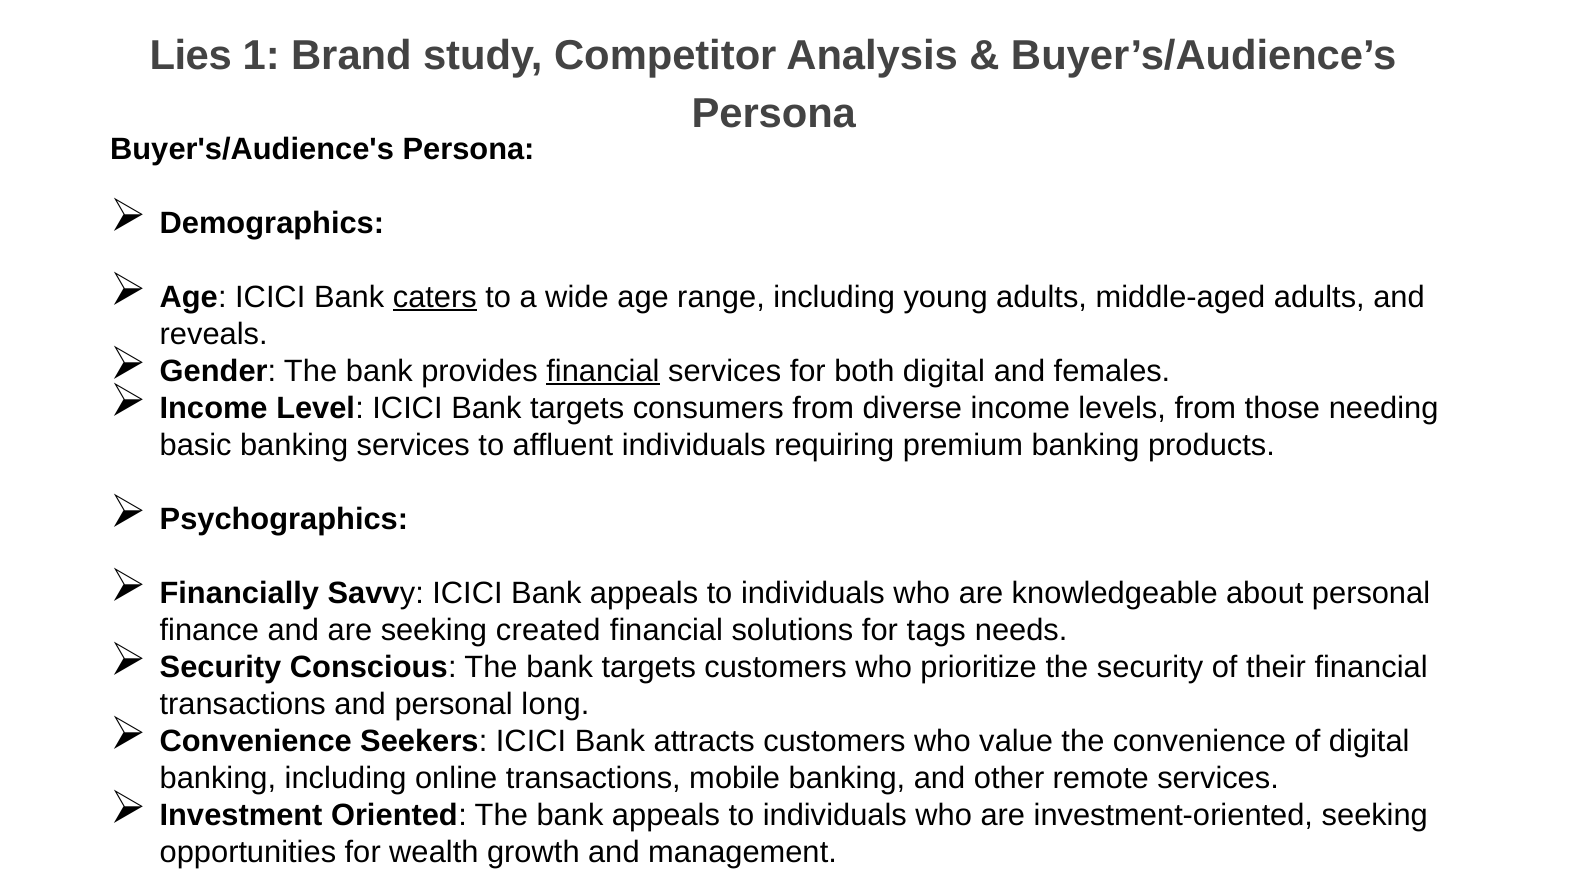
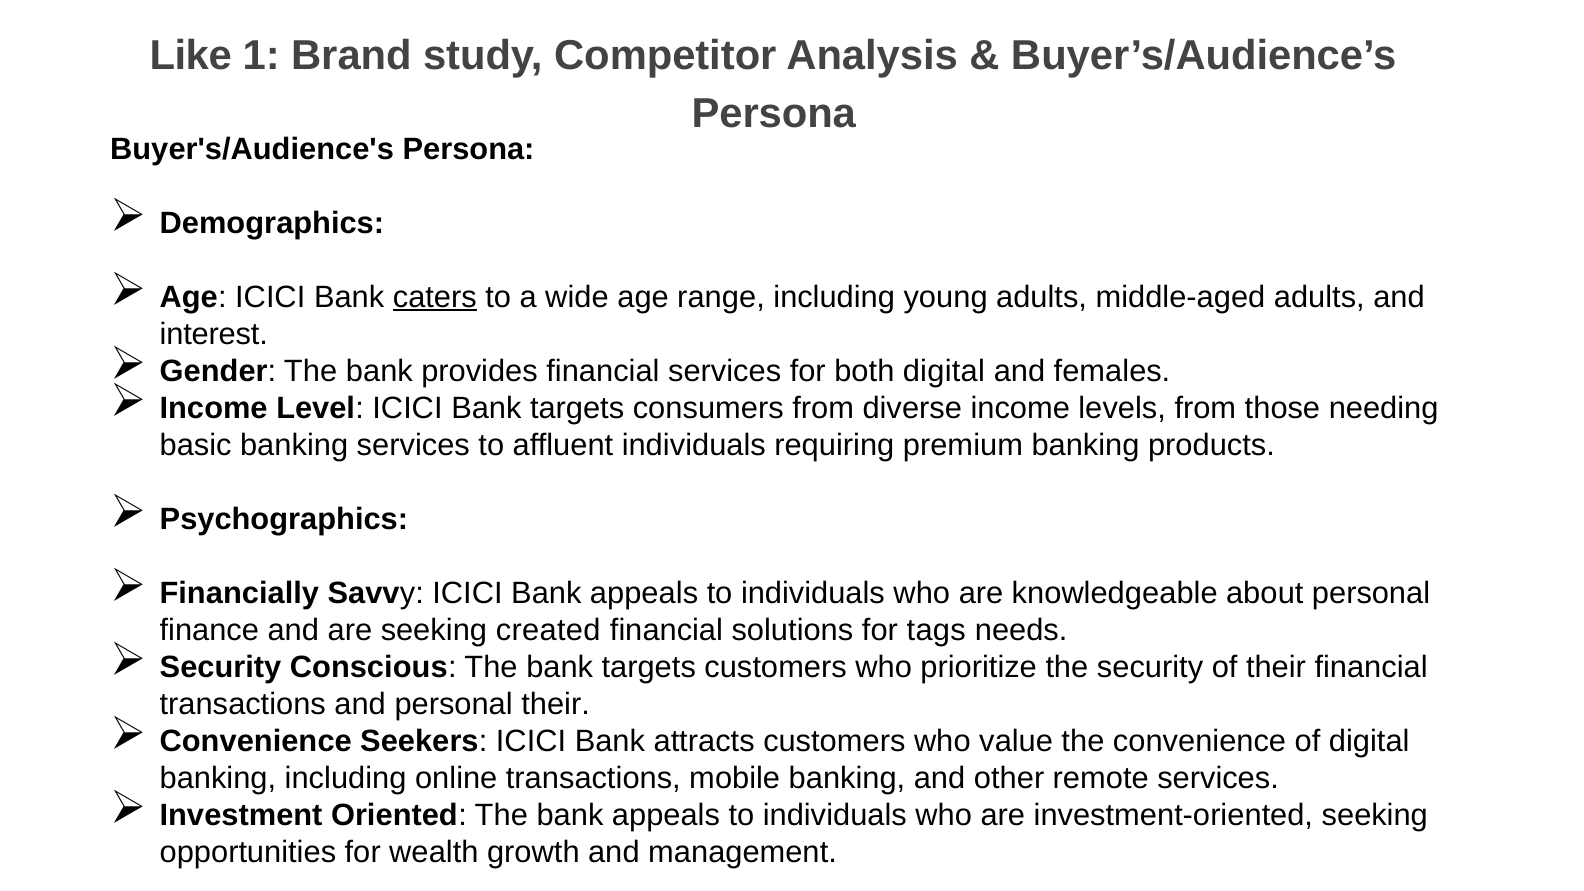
Lies: Lies -> Like (191, 56)
reveals: reveals -> interest (214, 334)
financial underline: present -> none (603, 371)
personal long: long -> their (556, 704)
